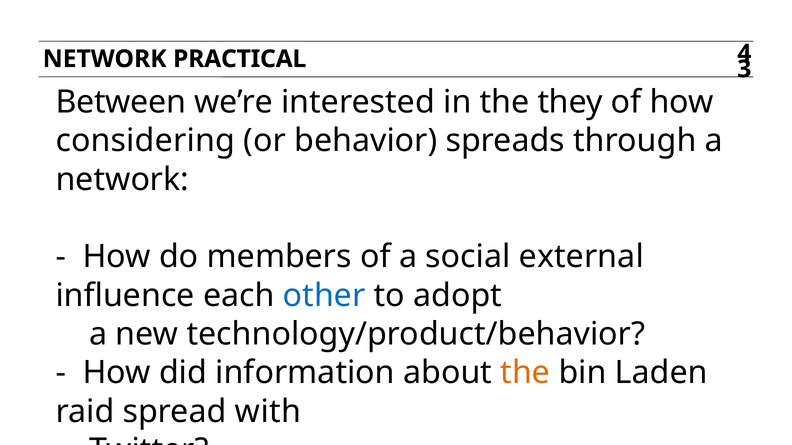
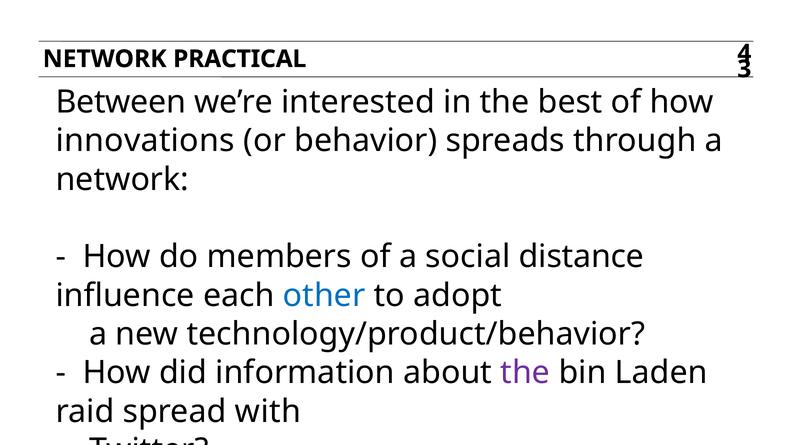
in the they: they -> best (570, 102)
considering: considering -> innovations (145, 141)
external: external -> distance (581, 257)
the colour: orange -> purple (525, 373)
